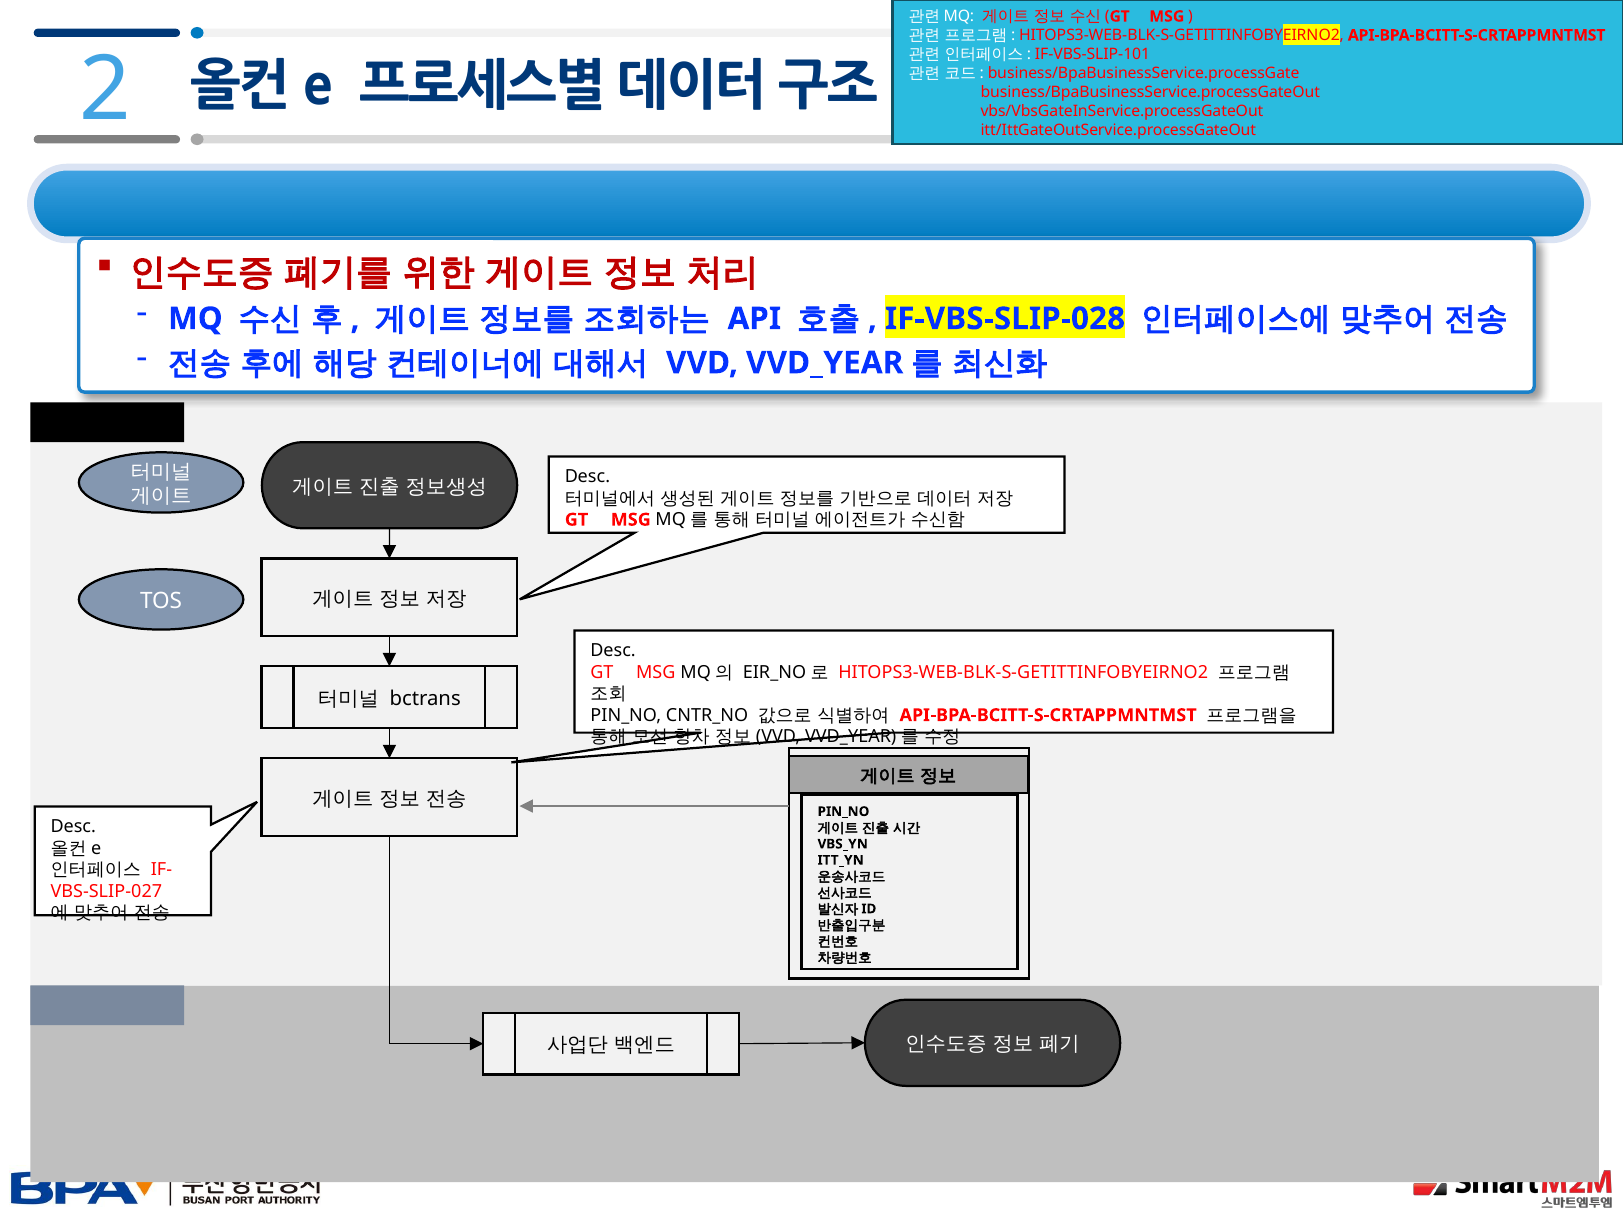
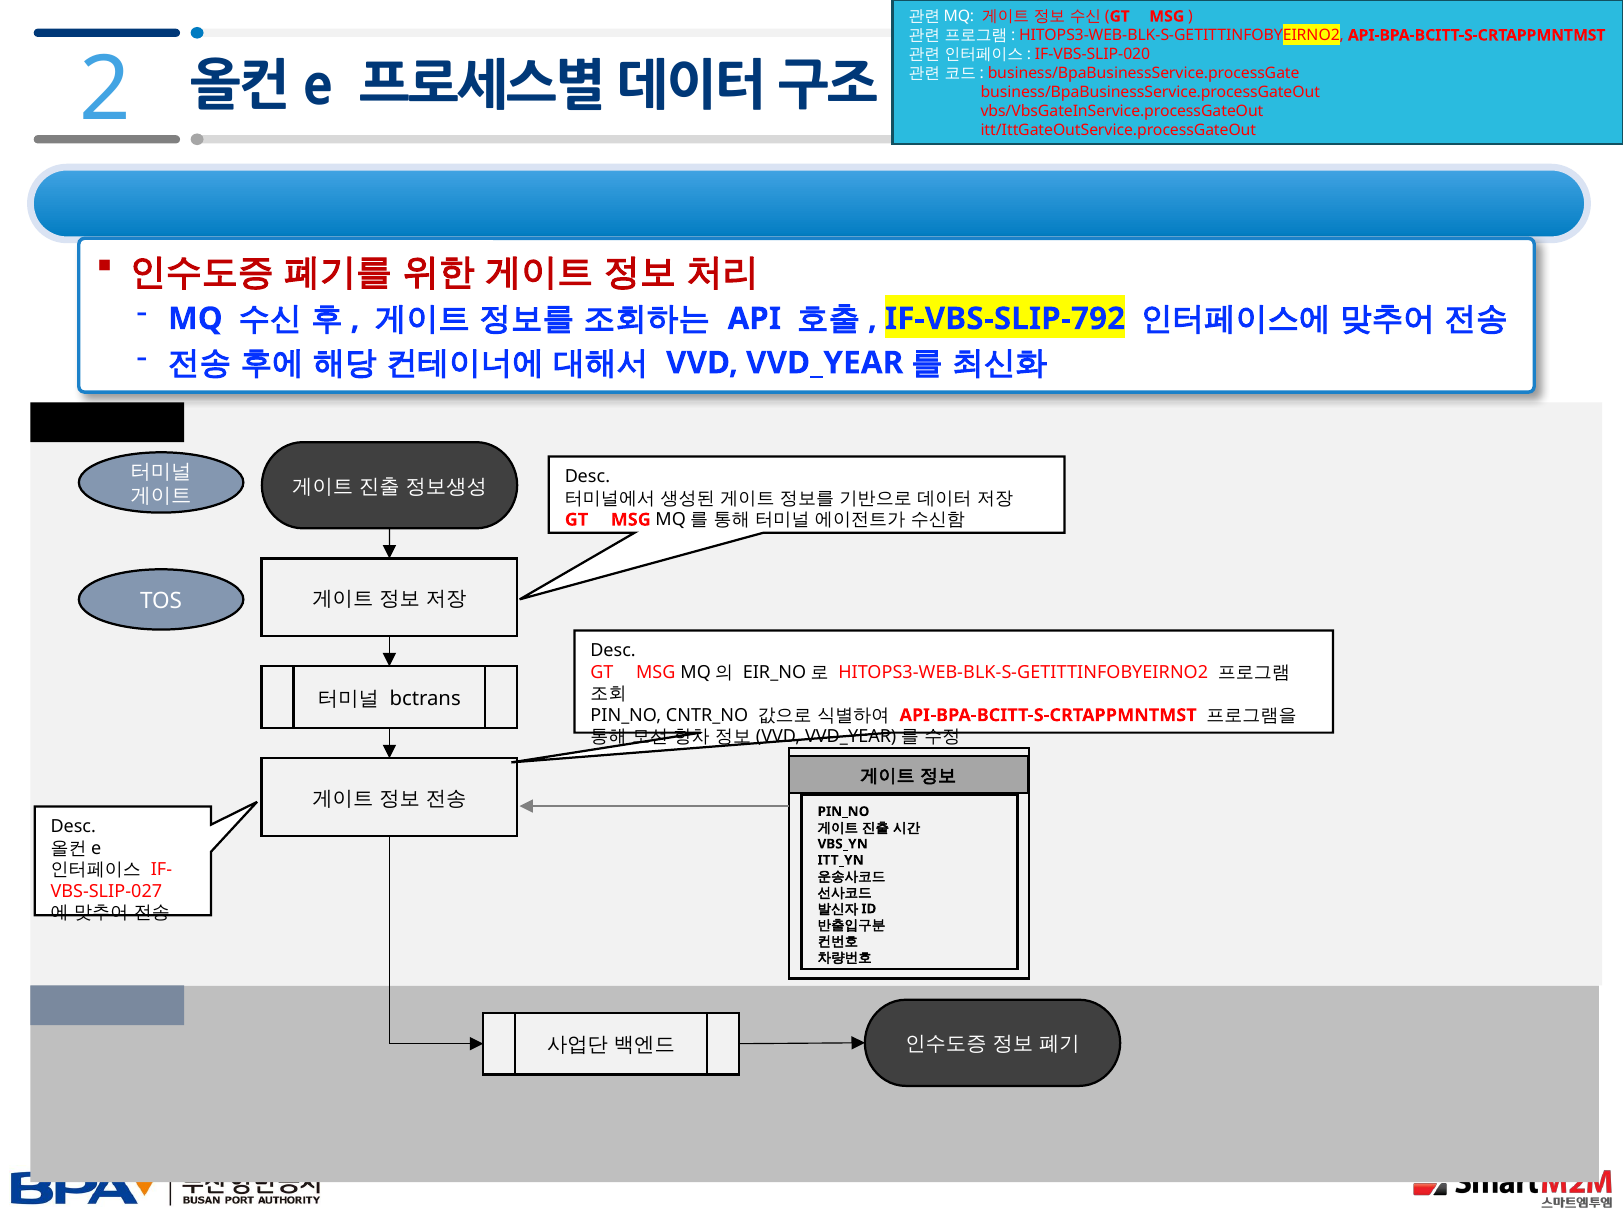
IF-VBS-SLIP-101: IF-VBS-SLIP-101 -> IF-VBS-SLIP-020 (1093, 54)
IF-VBS-SLIP-028: IF-VBS-SLIP-028 -> IF-VBS-SLIP-792 (1005, 319)
